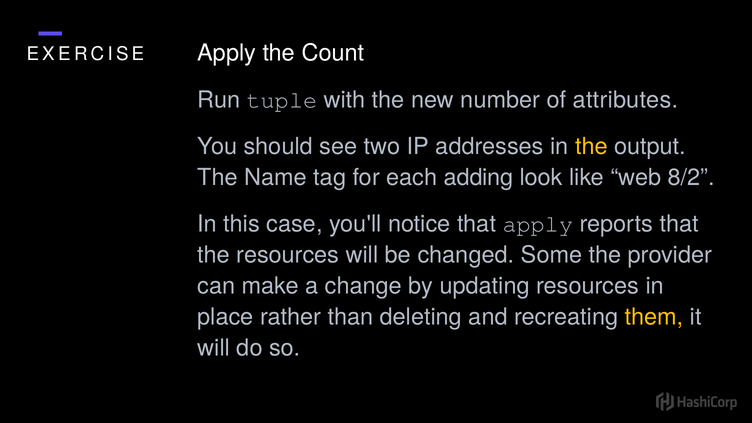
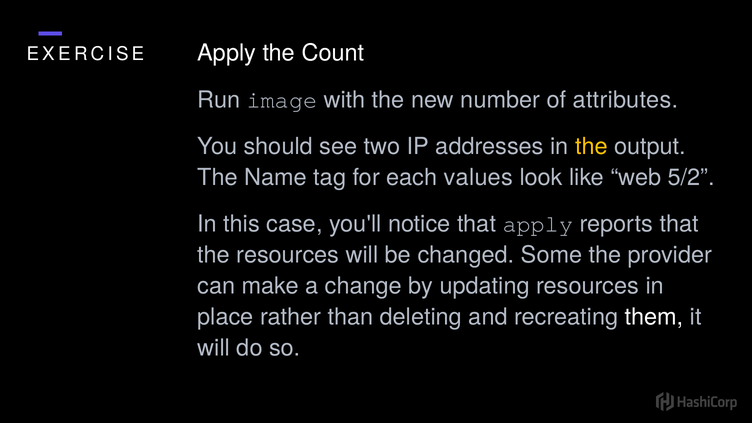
tuple: tuple -> image (282, 100)
adding: adding -> values (478, 177)
8/2: 8/2 -> 5/2 (691, 177)
them colour: yellow -> white (654, 317)
